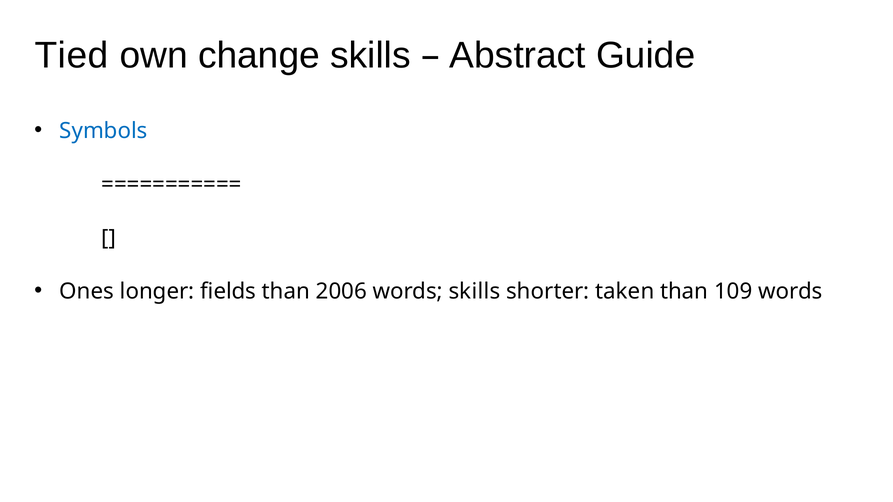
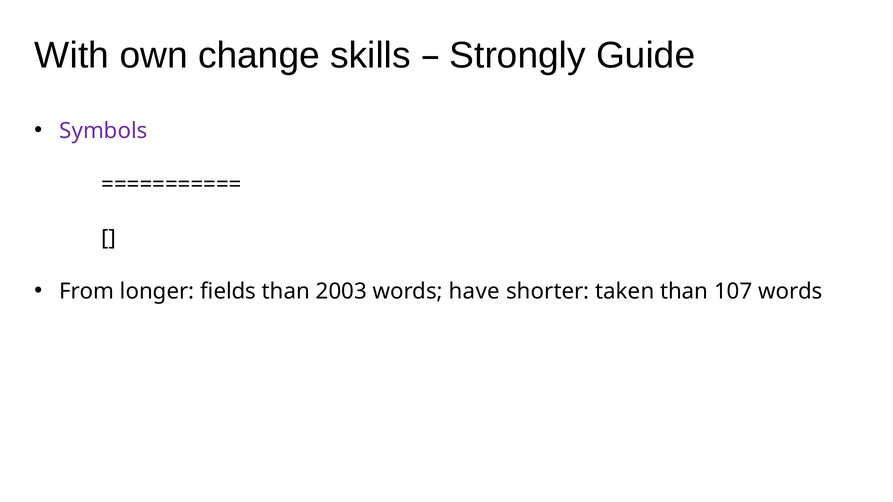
Tied: Tied -> With (72, 55)
Abstract: Abstract -> Strongly (518, 55)
Symbols colour: blue -> purple (104, 131)
Ones: Ones -> From (87, 291)
2006: 2006 -> 2003 (341, 291)
words skills: skills -> have (474, 291)
109: 109 -> 107 (733, 291)
